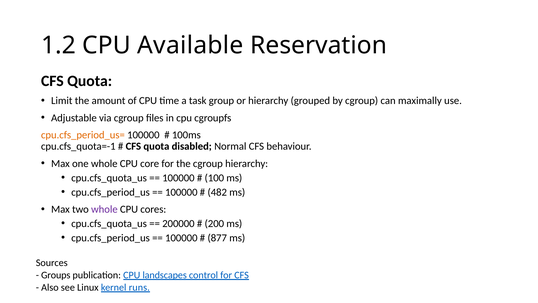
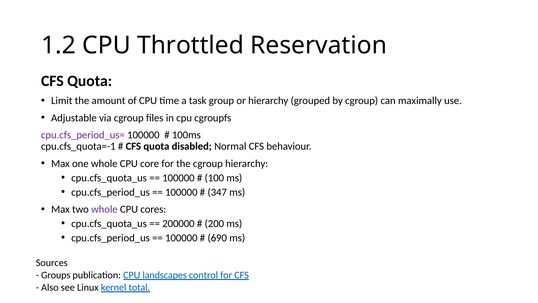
Available: Available -> Throttled (190, 45)
cpu.cfs_period_us= colour: orange -> purple (83, 135)
482: 482 -> 347 (217, 192)
877: 877 -> 690 (217, 238)
runs: runs -> total (139, 287)
